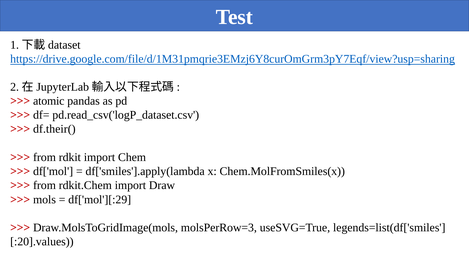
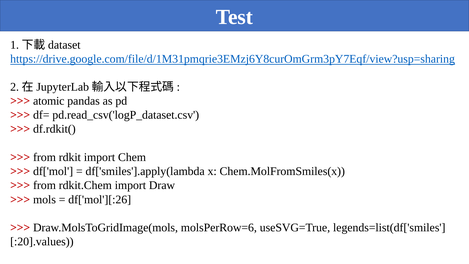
df.their(: df.their( -> df.rdkit( (54, 129)
df['mol'][:29: df['mol'][:29 -> df['mol'][:26 (100, 199)
molsPerRow=3: molsPerRow=3 -> molsPerRow=6 (219, 227)
